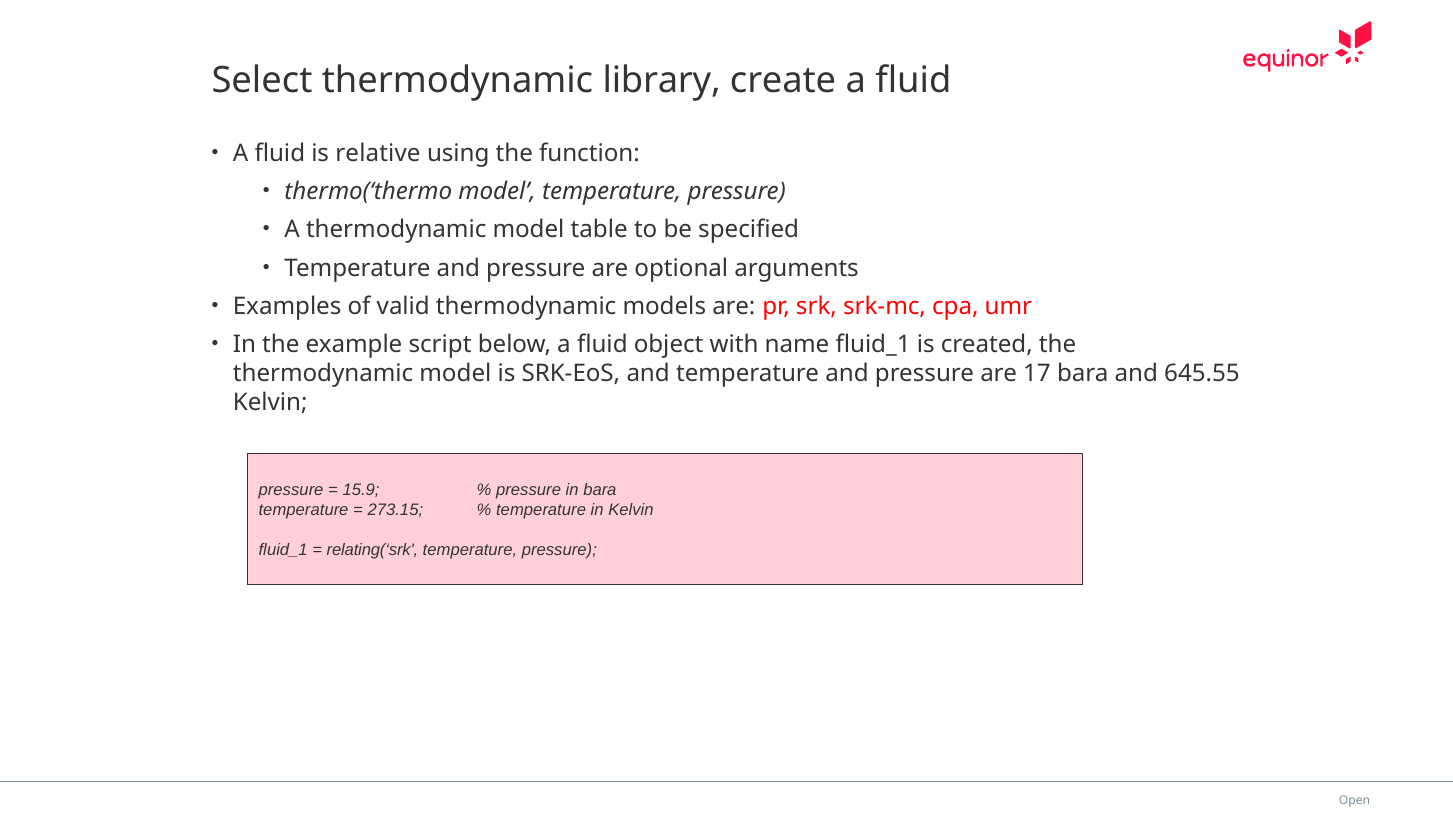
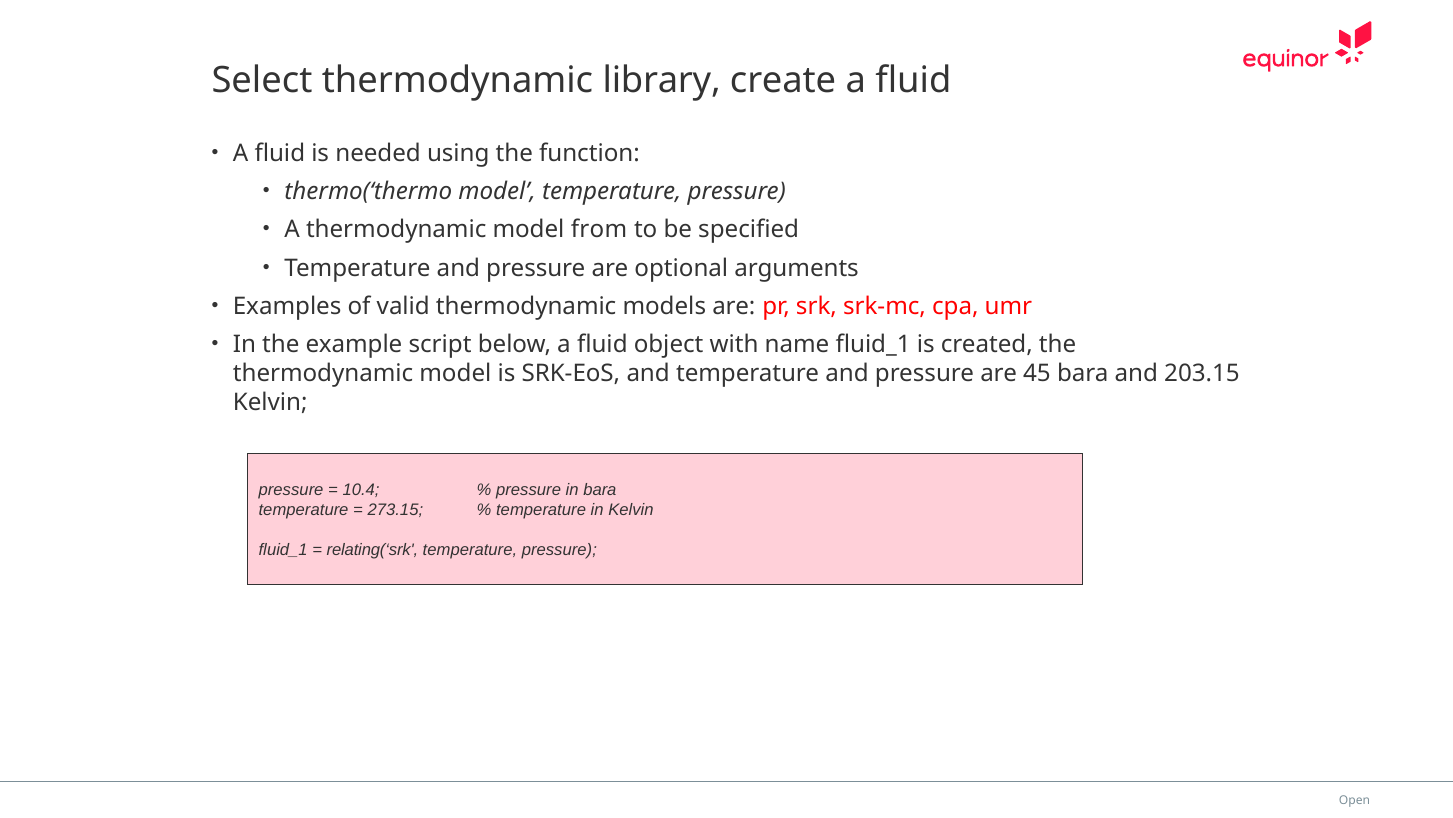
relative: relative -> needed (378, 153)
table: table -> from (599, 230)
17: 17 -> 45 (1037, 373)
645.55: 645.55 -> 203.15 (1202, 373)
15.9: 15.9 -> 10.4 (361, 489)
